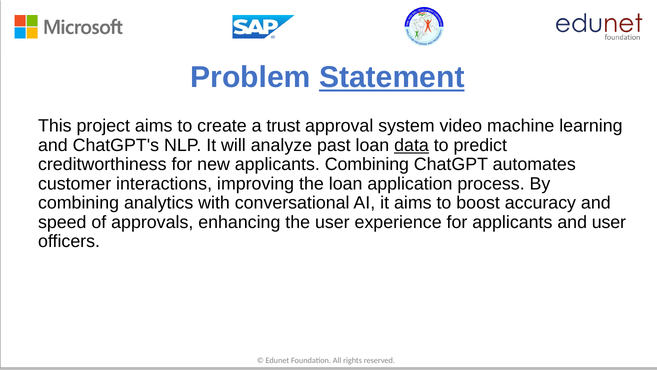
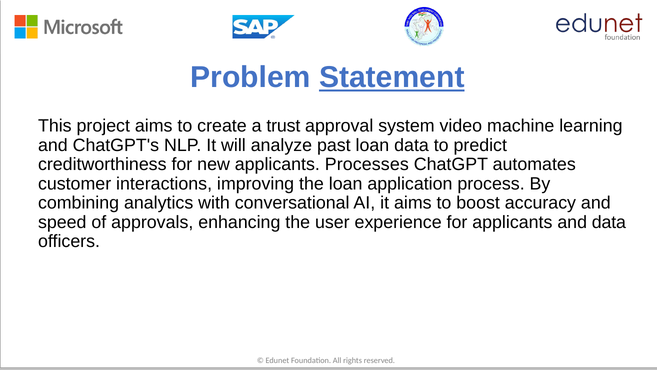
data underline: present -> none (412, 145)
applicants Combining: Combining -> Processes (367, 164)
and user: user -> data (609, 222)
